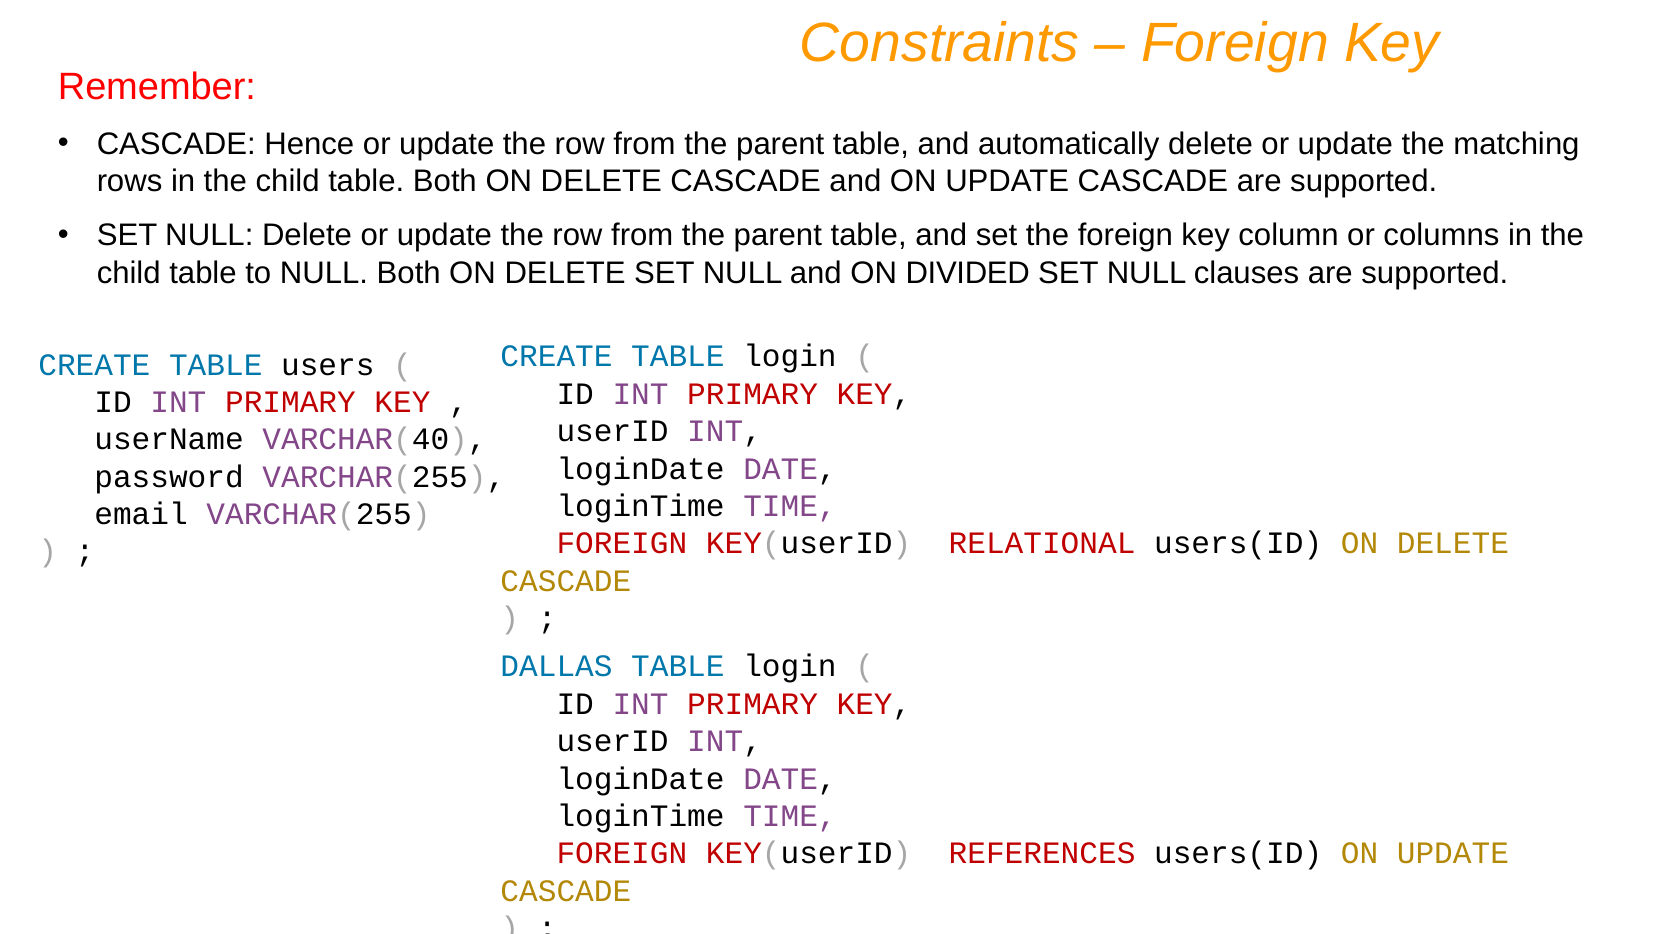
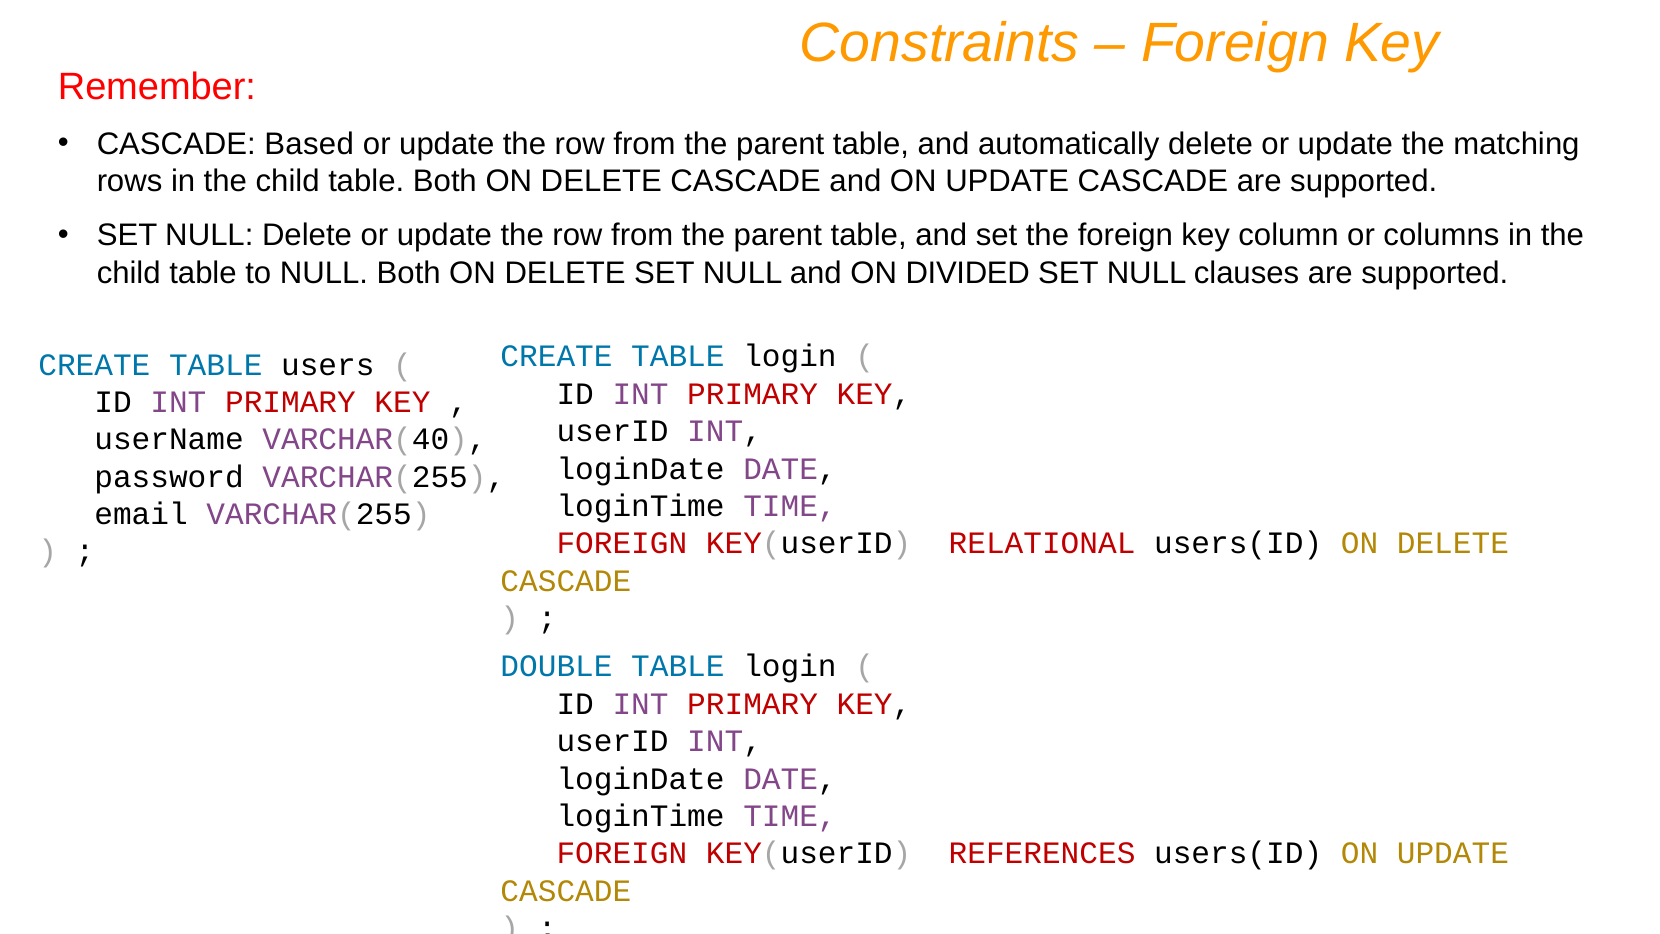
Hence: Hence -> Based (309, 144)
DALLAS: DALLAS -> DOUBLE (557, 666)
